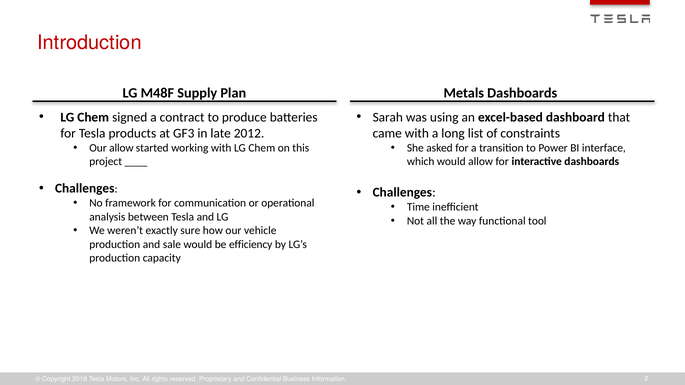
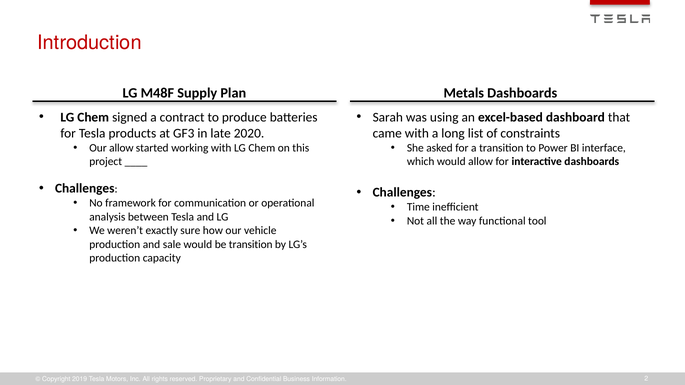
2012: 2012 -> 2020 (249, 133)
be efficiency: efficiency -> transition (251, 244)
